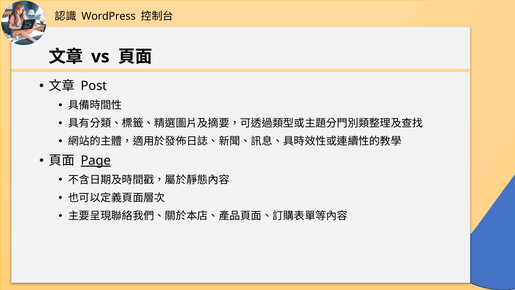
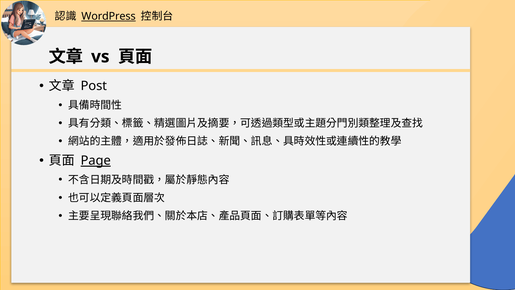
WordPress underline: none -> present (109, 16)
